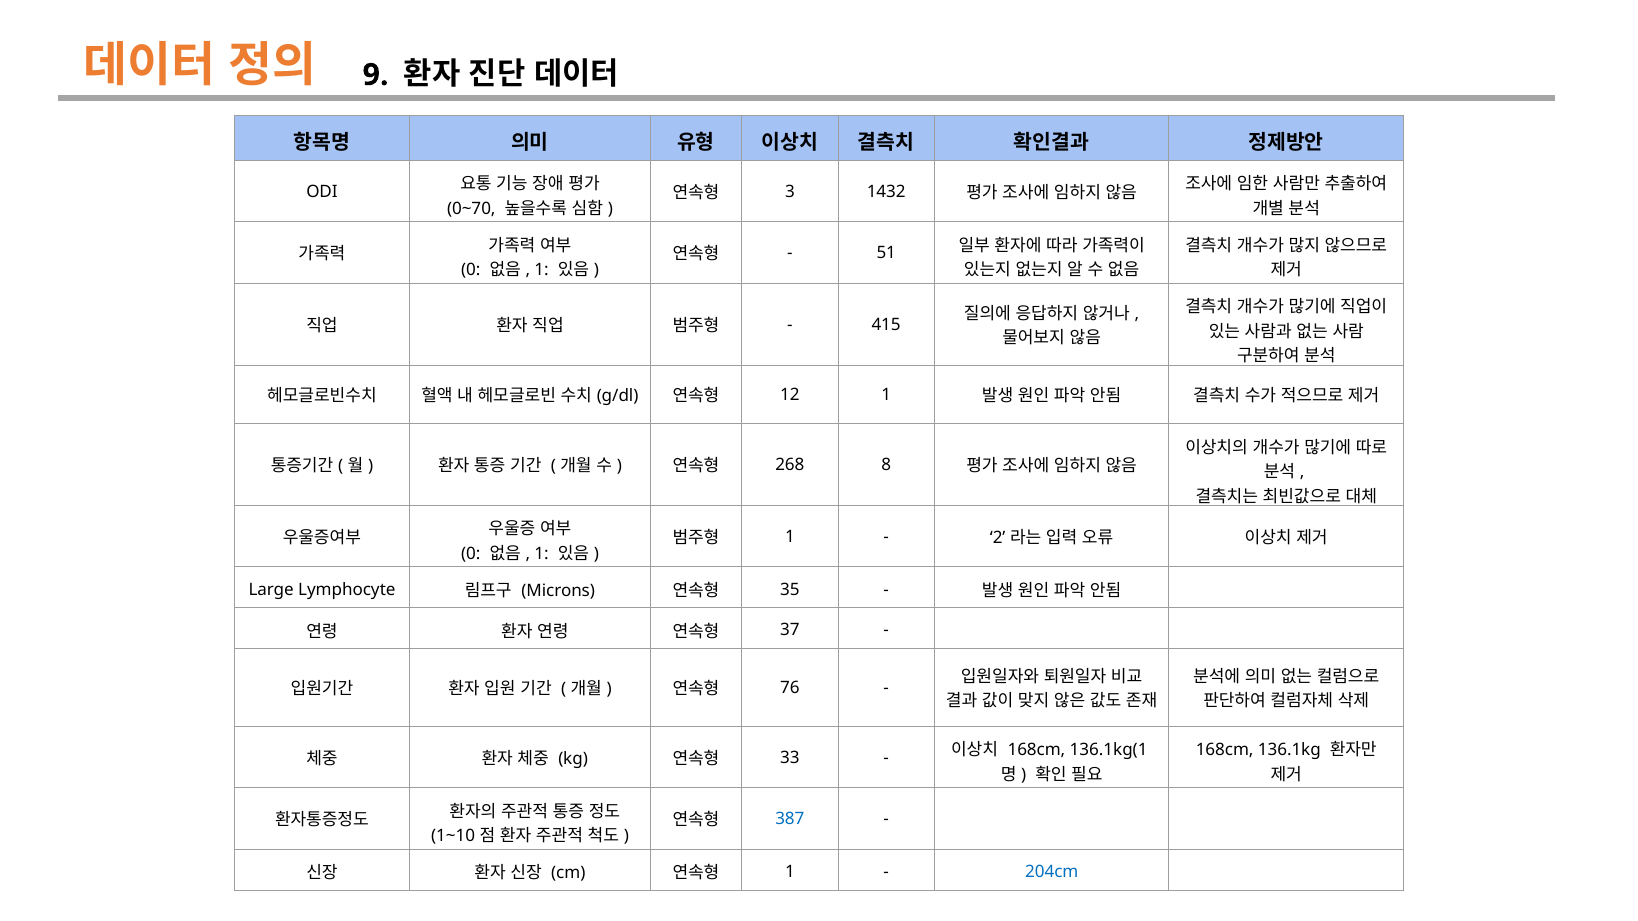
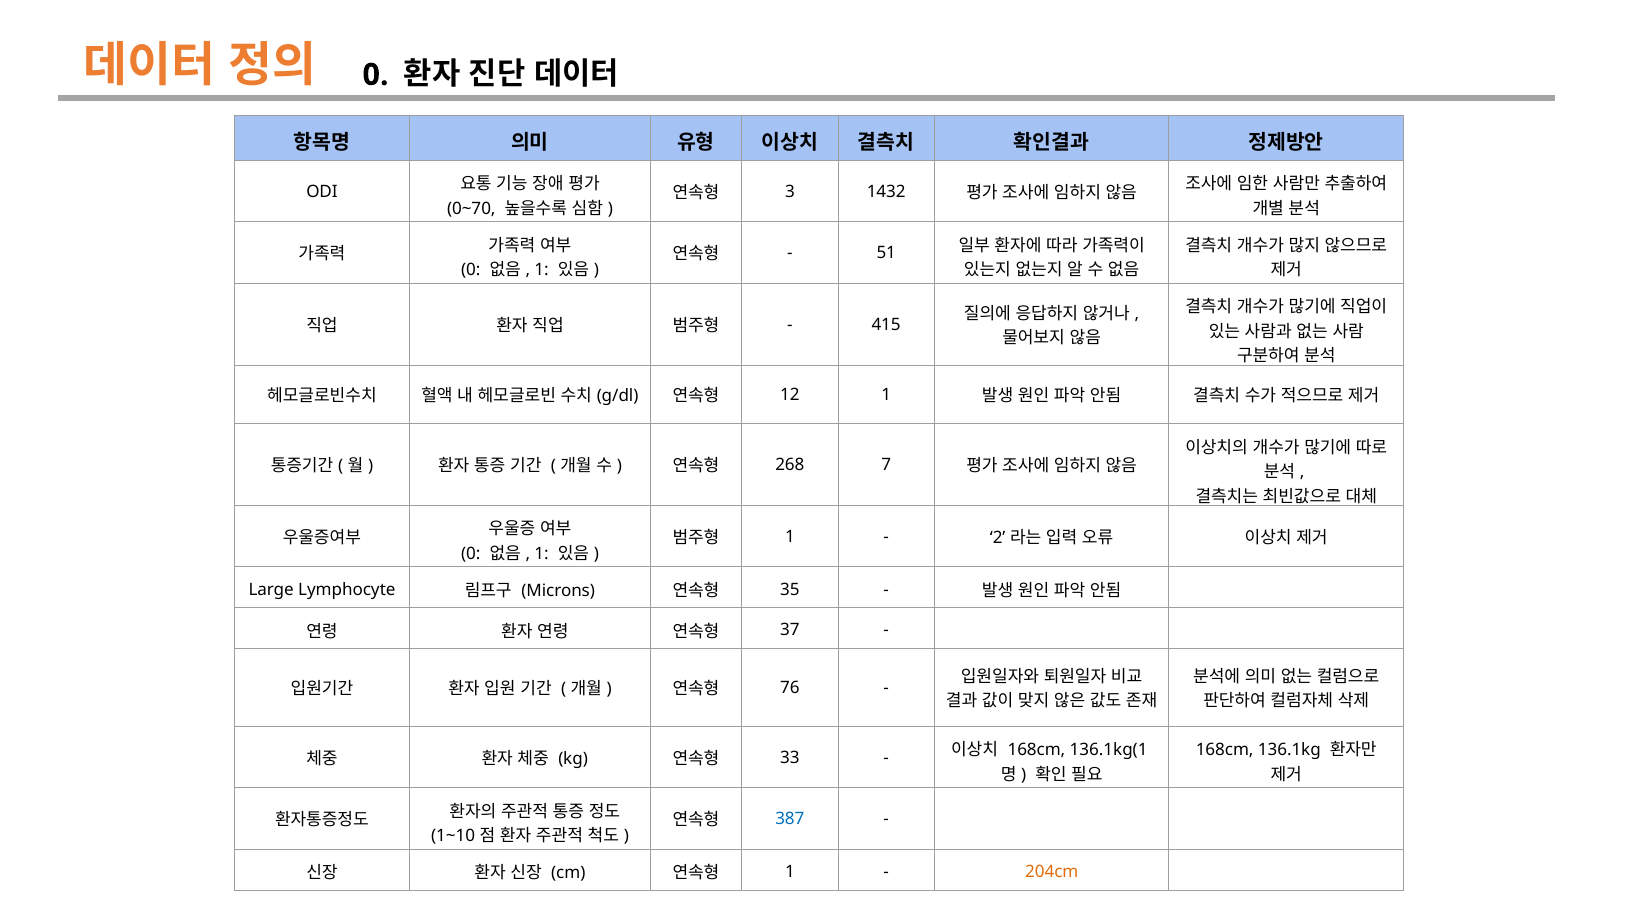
9: 9 -> 0 (376, 75)
8: 8 -> 7 (886, 465)
204cm colour: blue -> orange (1052, 872)
